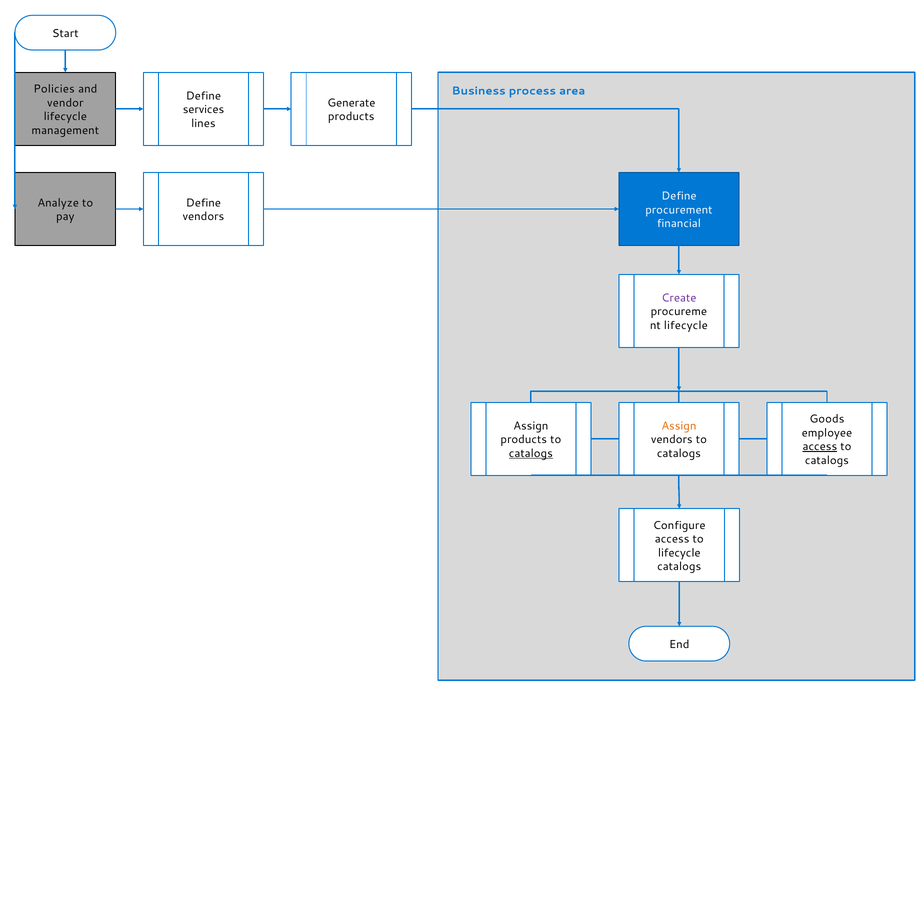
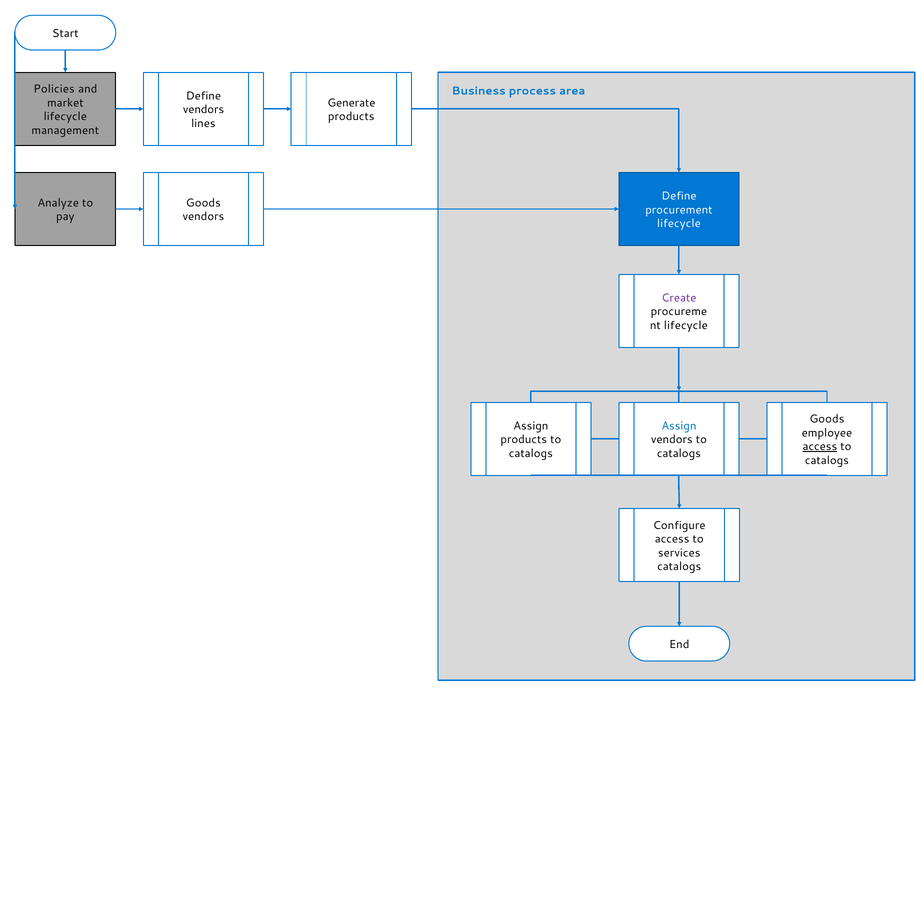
vendor: vendor -> market (65, 103)
services: services -> vendors (203, 110)
Define: Define -> Goods (203, 203)
financial: financial -> lifecycle (679, 224)
Assign colour: orange -> blue (679, 426)
catalogs underline: present -> none (531, 453)
lifecycle: lifecycle -> services (679, 553)
